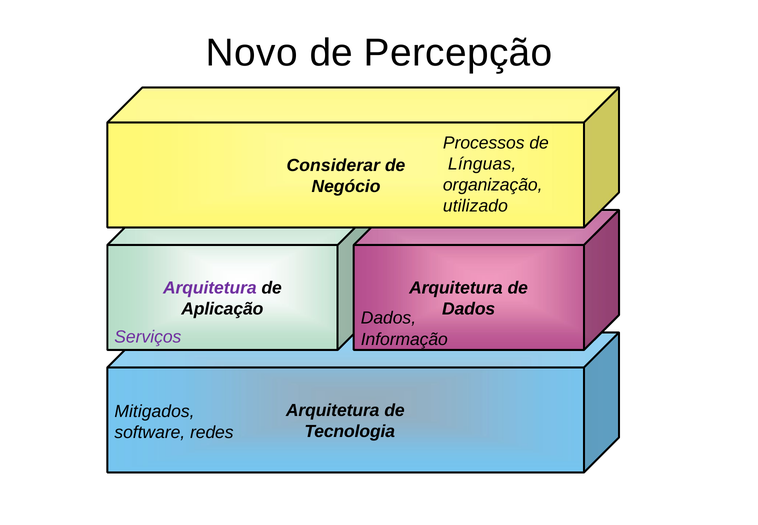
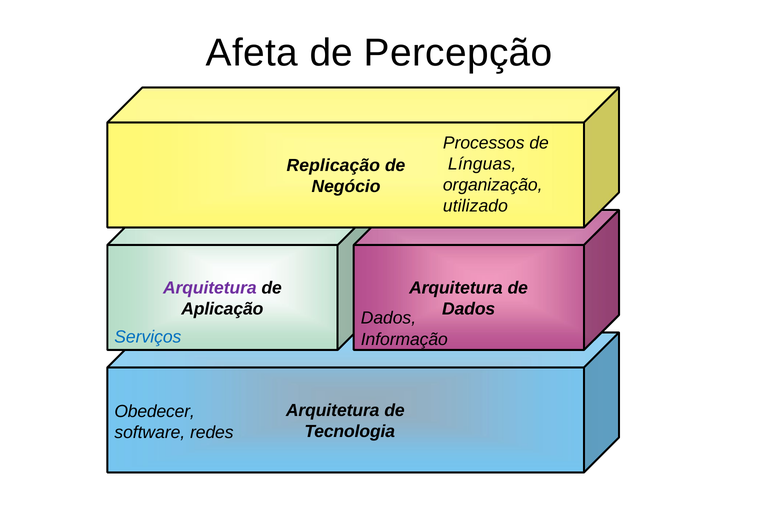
Novo: Novo -> Afeta (252, 53)
Considerar: Considerar -> Replicação (333, 165)
Serviços colour: purple -> blue (148, 337)
Mitigados: Mitigados -> Obedecer (155, 411)
